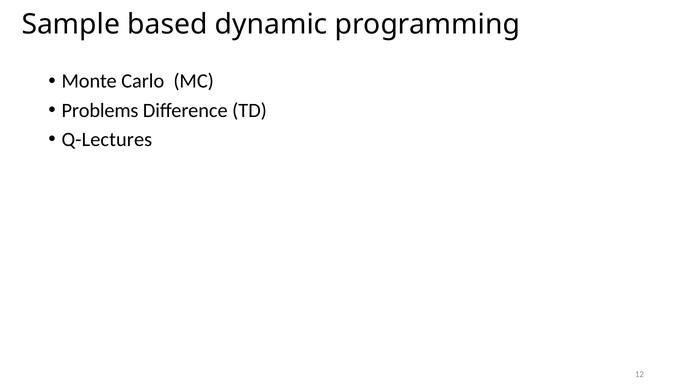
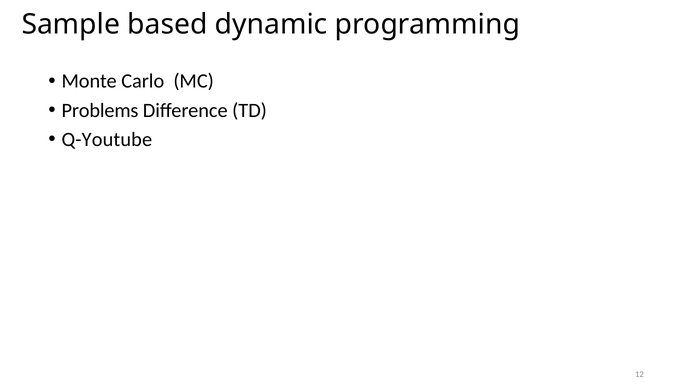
Q-Lectures: Q-Lectures -> Q-Youtube (107, 139)
